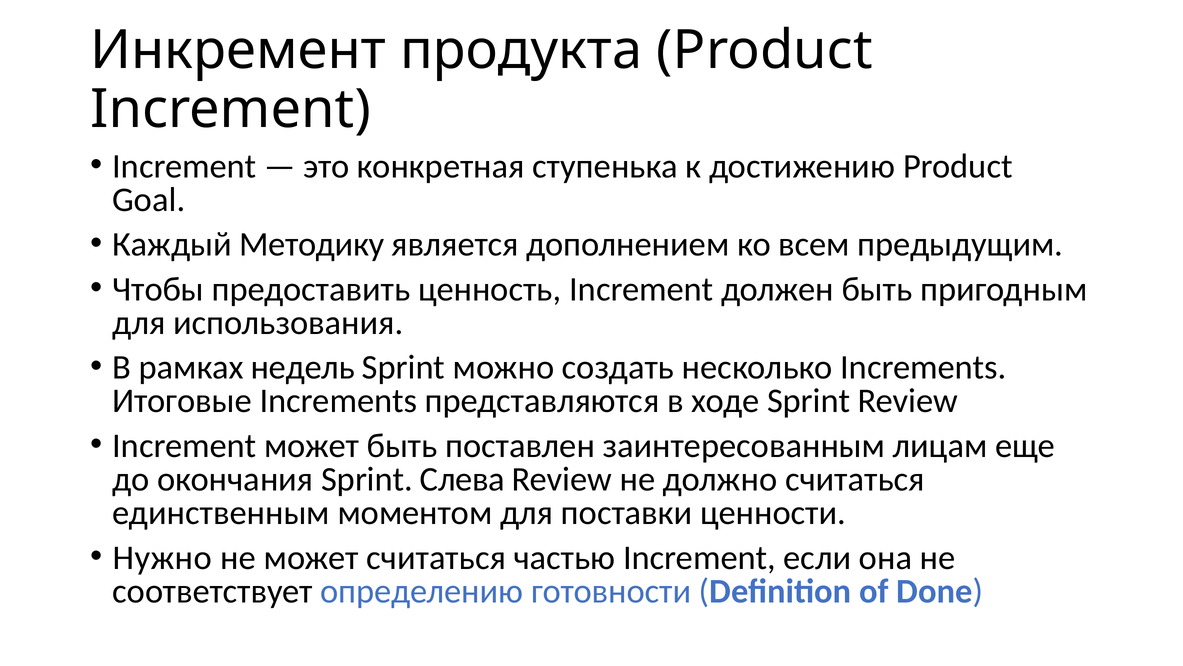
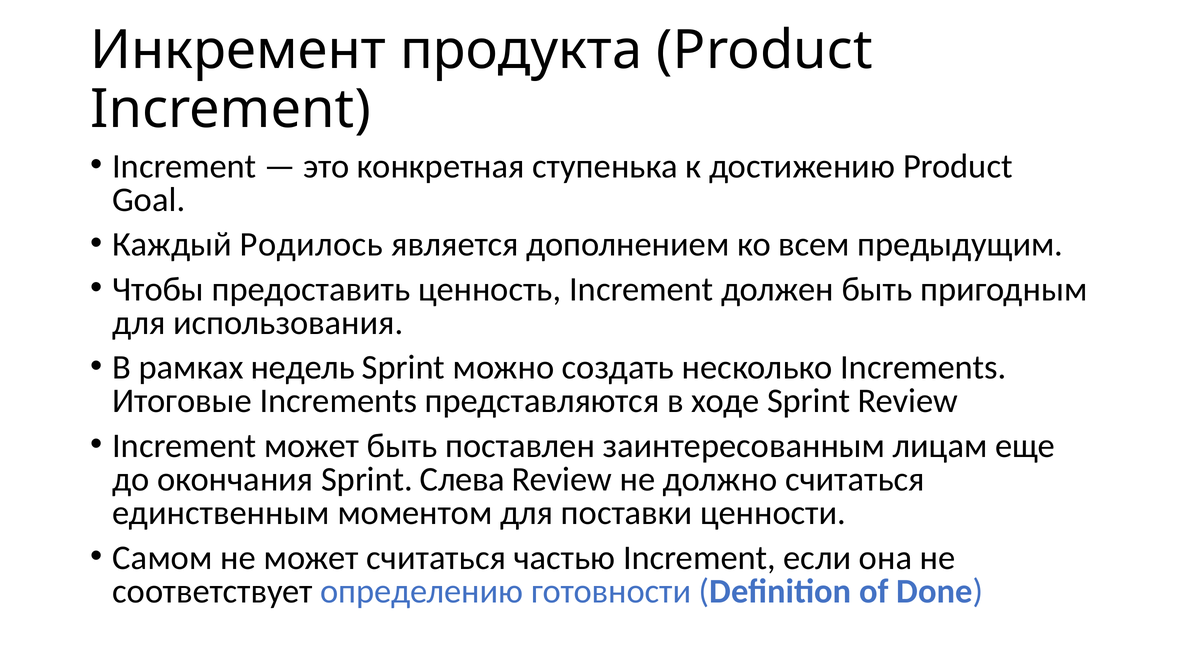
Методику: Методику -> Родилось (311, 244)
Нужно: Нужно -> Самом (162, 557)
